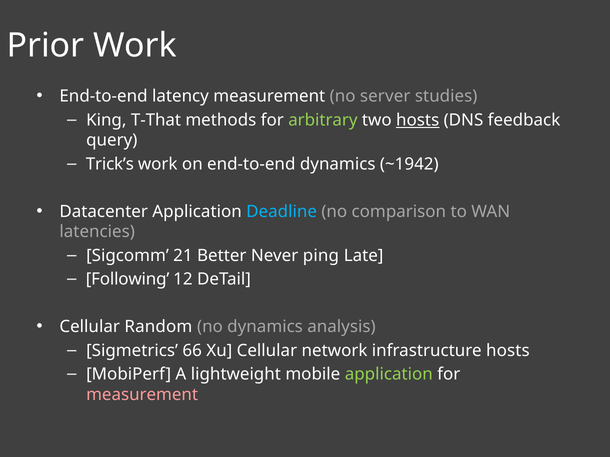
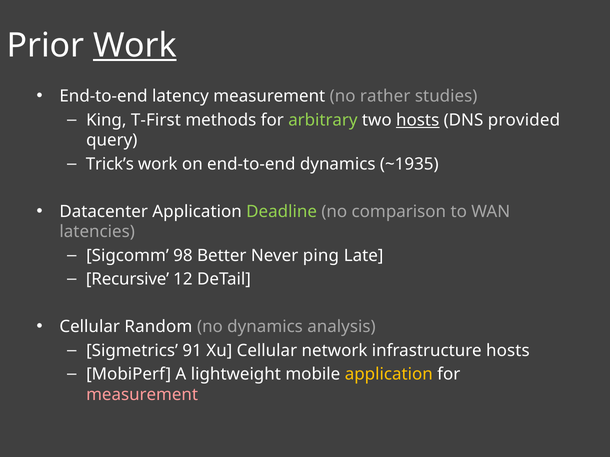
Work underline: none -> present (135, 45)
server: server -> rather (385, 96)
T-That: T-That -> T-First (156, 120)
feedback: feedback -> provided (524, 120)
~1942: ~1942 -> ~1935 (409, 164)
Deadline colour: light blue -> light green (282, 212)
21: 21 -> 98 (183, 256)
Following: Following -> Recursive (128, 280)
66: 66 -> 91 (192, 351)
application colour: light green -> yellow (389, 375)
